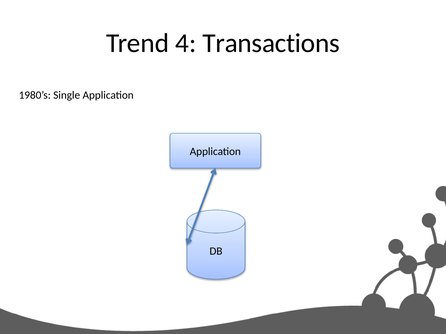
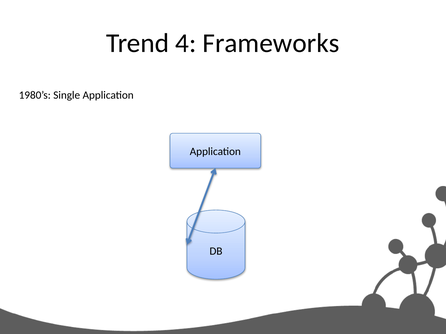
Transactions: Transactions -> Frameworks (271, 43)
